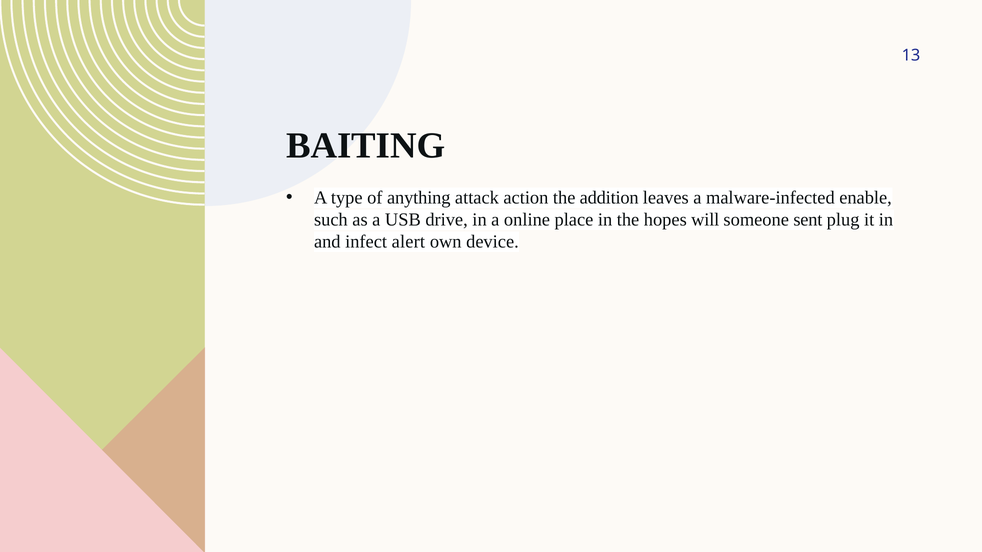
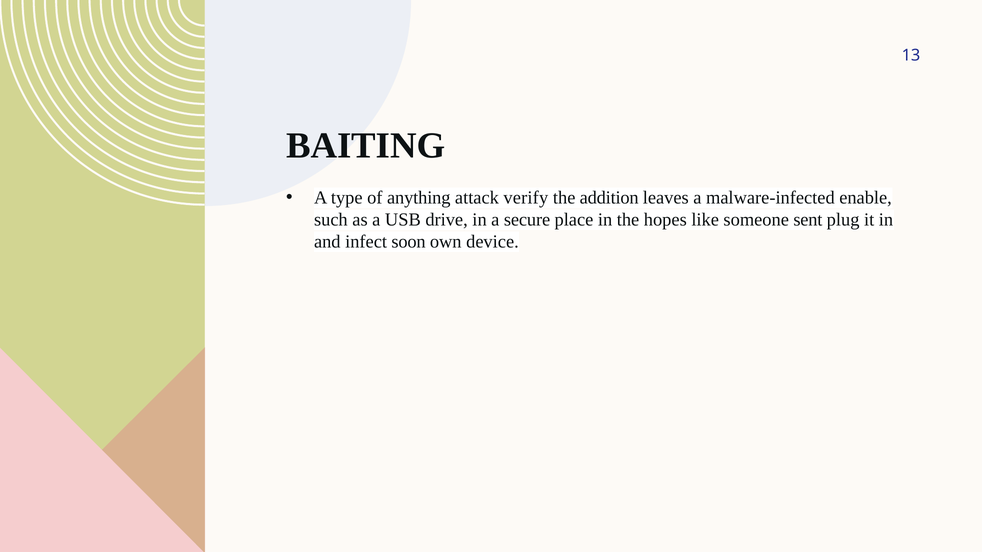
action: action -> verify (526, 198)
online: online -> secure (527, 220)
will: will -> like (705, 220)
alert: alert -> soon (409, 242)
